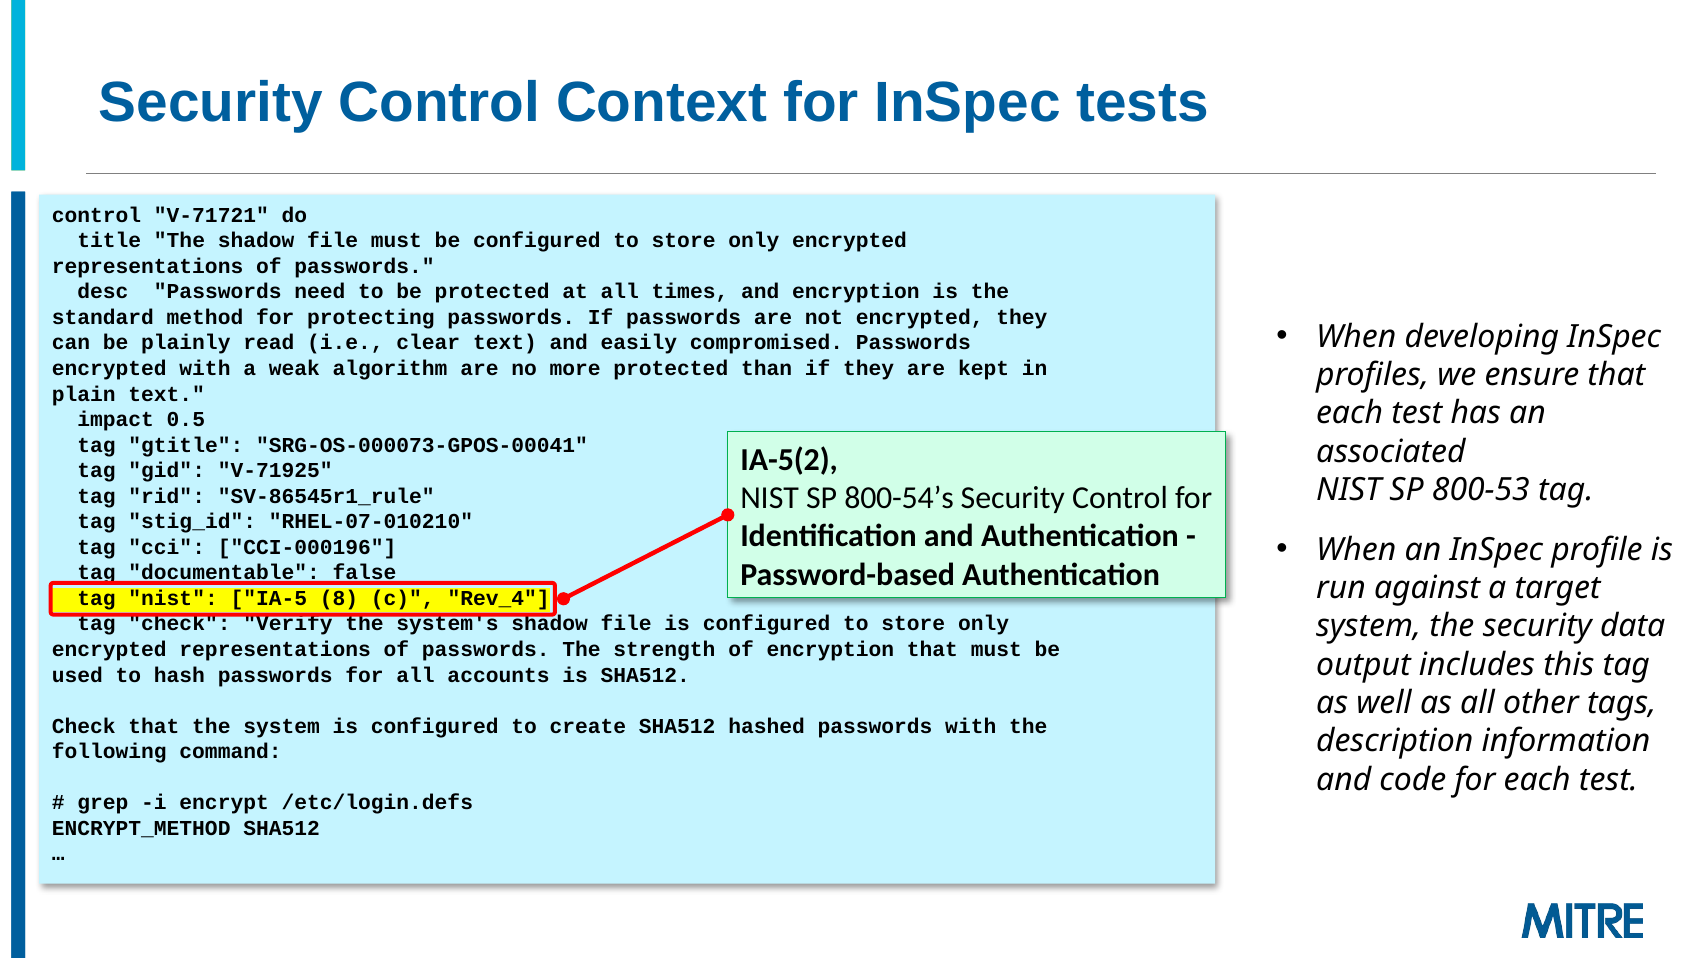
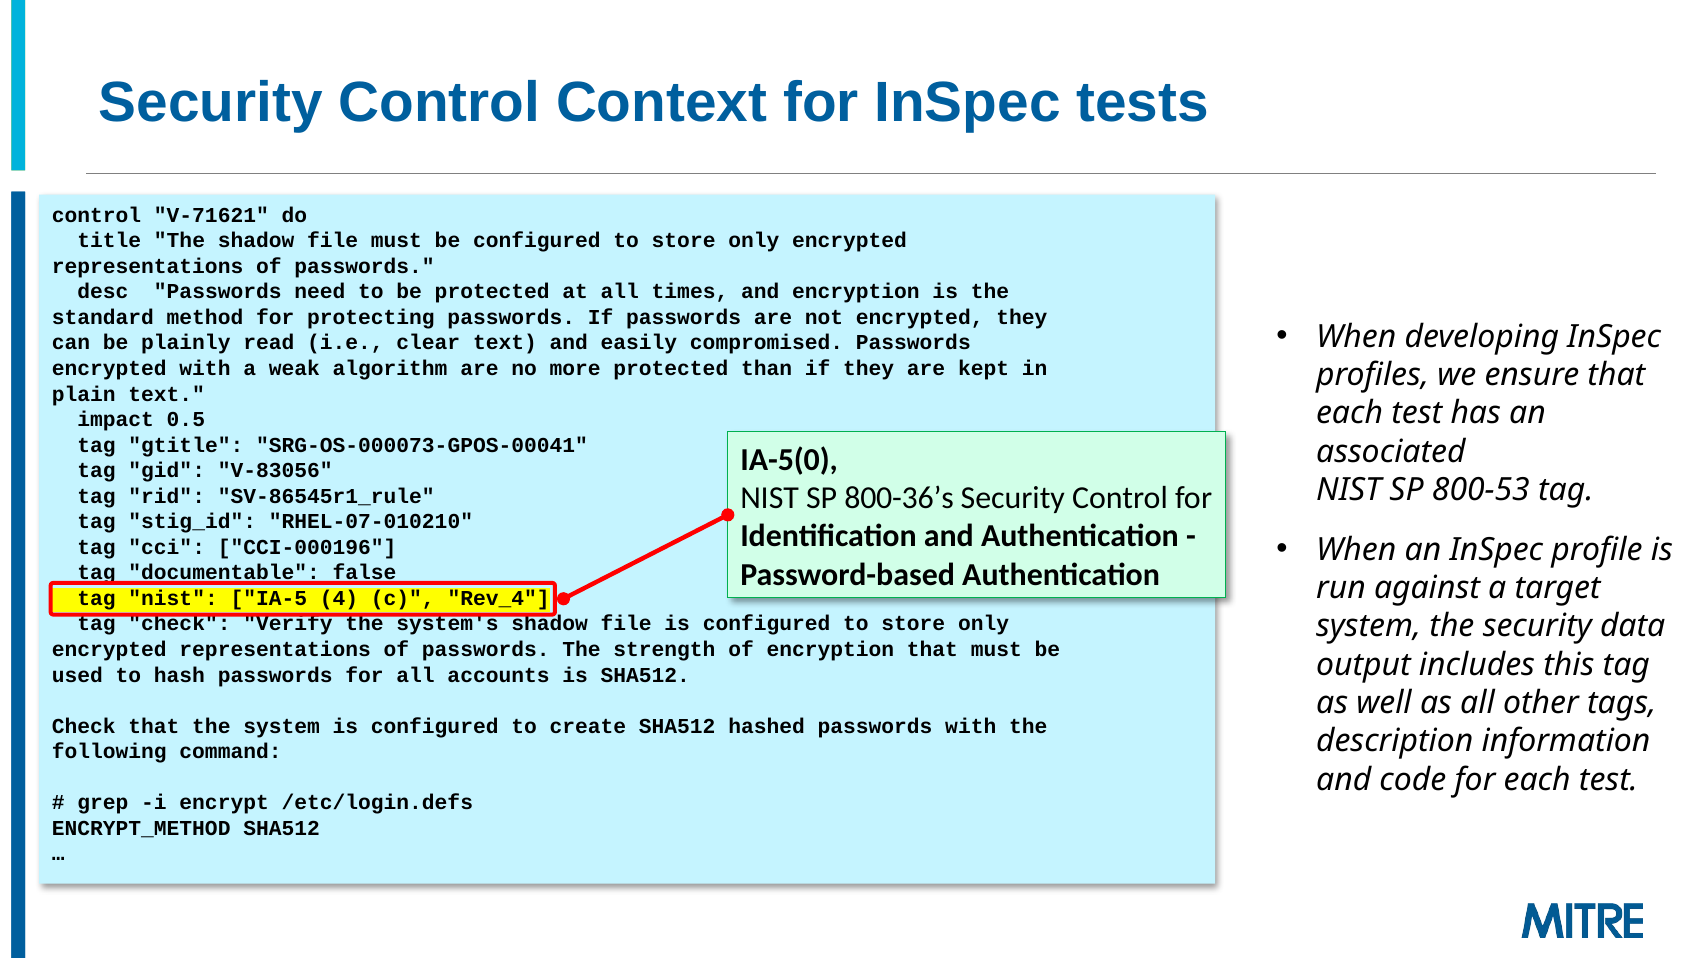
V-71721: V-71721 -> V-71621 (211, 215)
IA-5(2: IA-5(2 -> IA-5(0 (789, 460)
V-71925: V-71925 -> V-83056 (275, 471)
800-54’s: 800-54’s -> 800-36’s (899, 498)
8: 8 -> 4 (339, 598)
